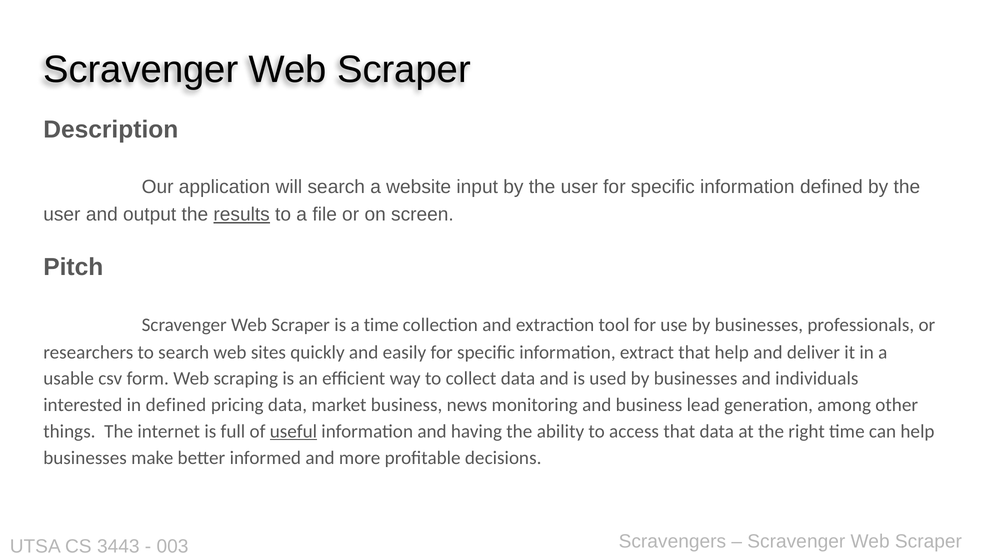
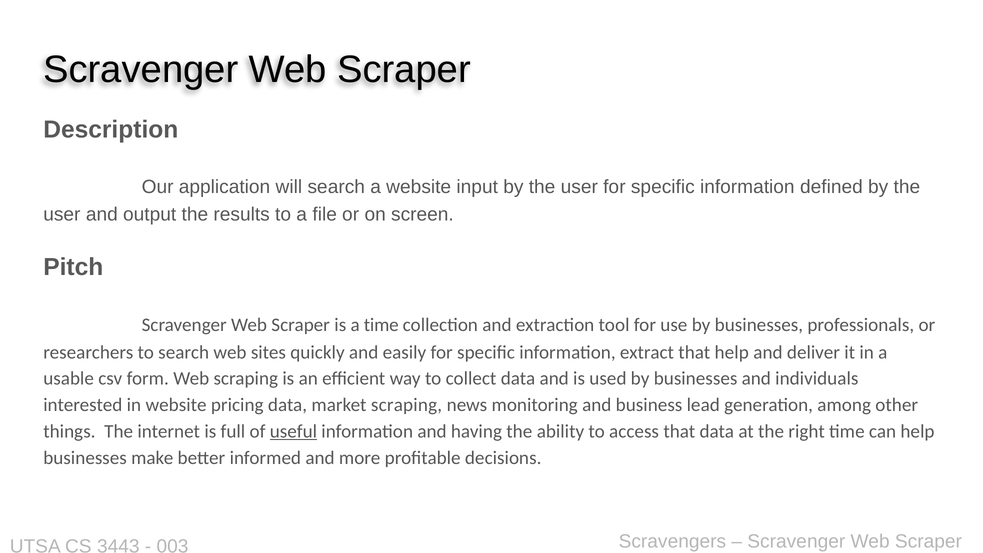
results underline: present -> none (242, 214)
in defined: defined -> website (176, 405)
market business: business -> scraping (407, 405)
